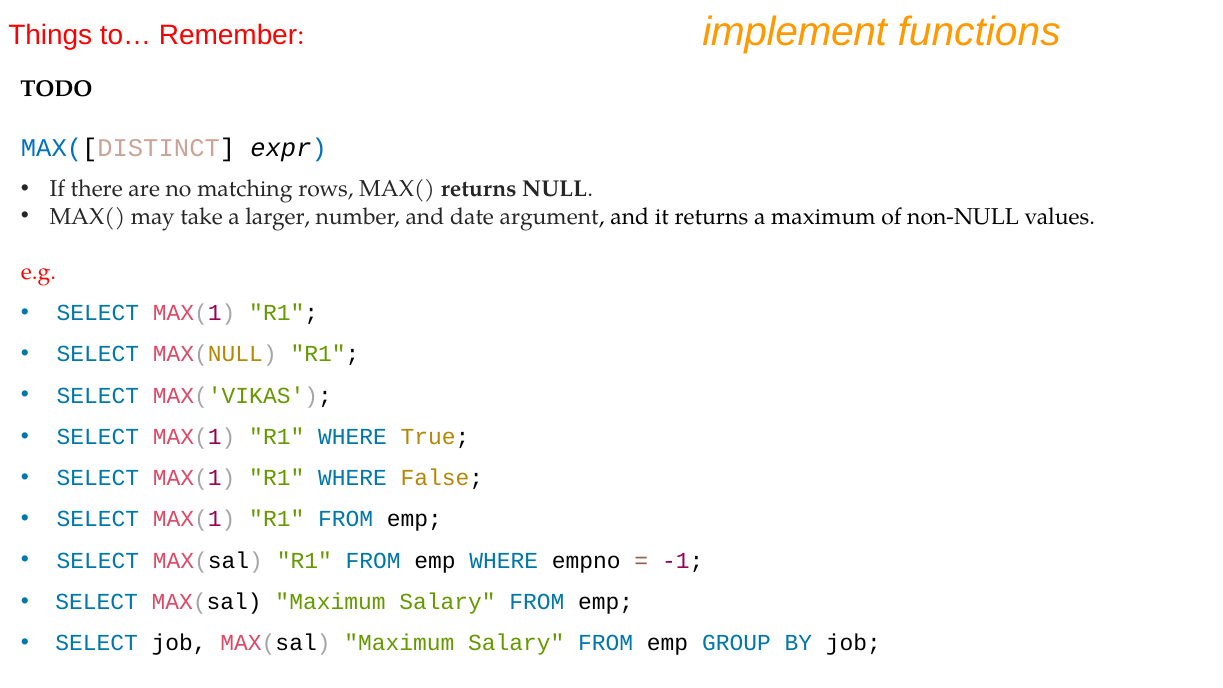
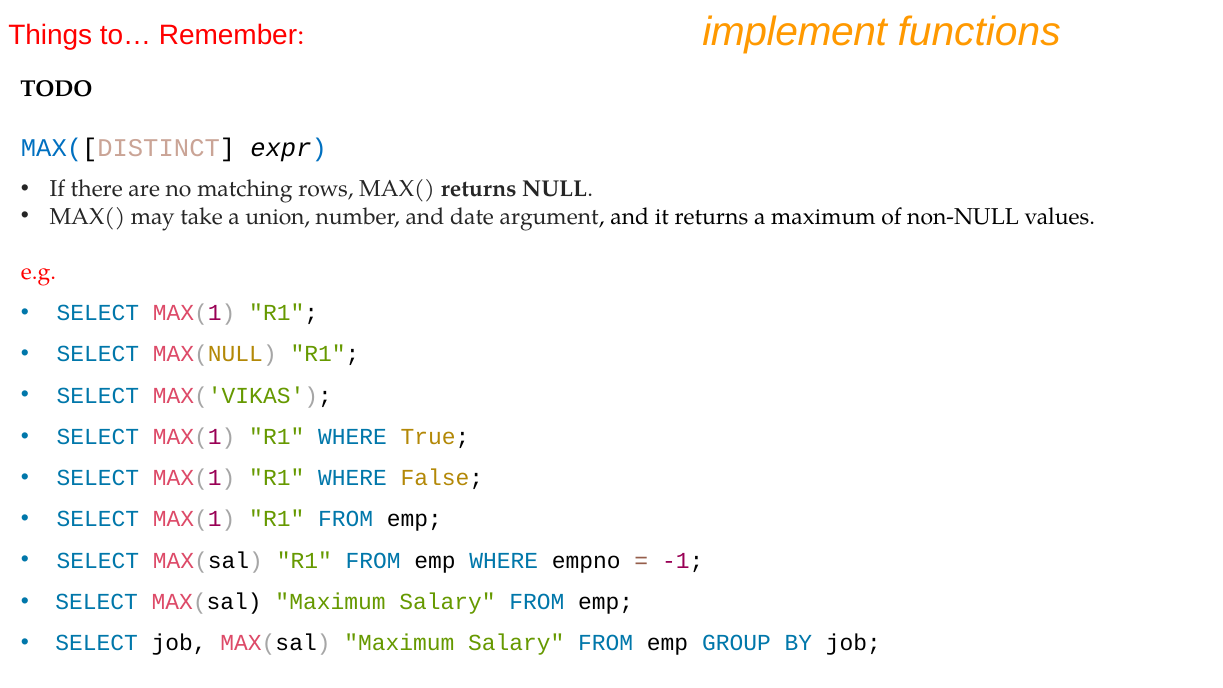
larger: larger -> union (278, 217)
